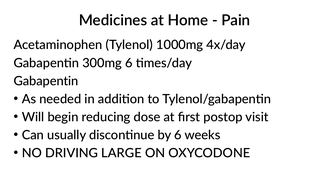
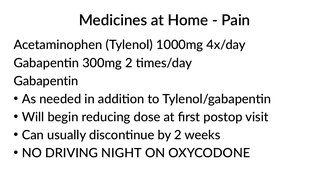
300mg 6: 6 -> 2 (129, 63)
by 6: 6 -> 2 (178, 135)
LARGE: LARGE -> NIGHT (121, 153)
